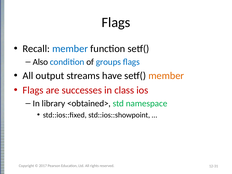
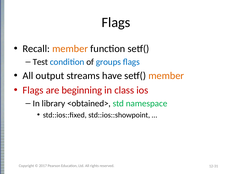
member colour: blue -> orange (70, 49)
Also: Also -> Test (40, 62)
successes: successes -> beginning (82, 90)
